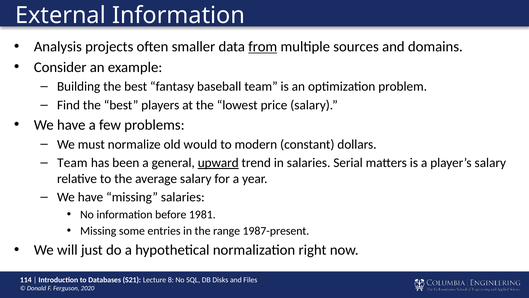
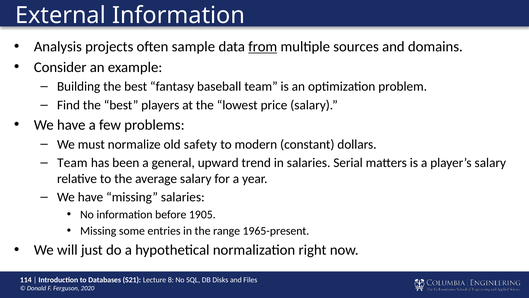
smaller: smaller -> sample (193, 47)
would: would -> safety (200, 144)
upward underline: present -> none (218, 163)
1981: 1981 -> 1905 (202, 214)
1987-present: 1987-present -> 1965-present (276, 231)
